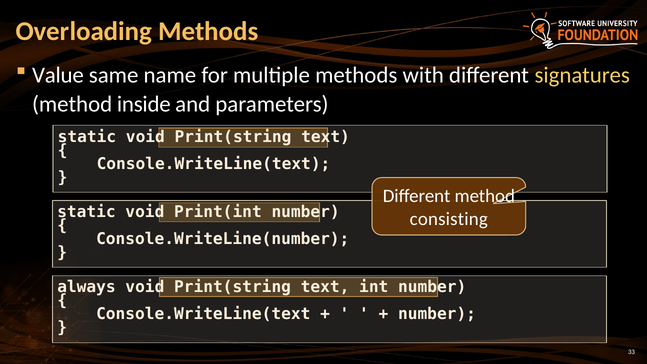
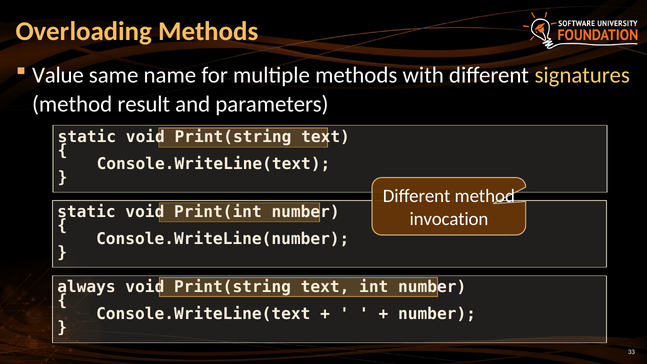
inside: inside -> result (144, 104)
consisting: consisting -> invocation (449, 219)
